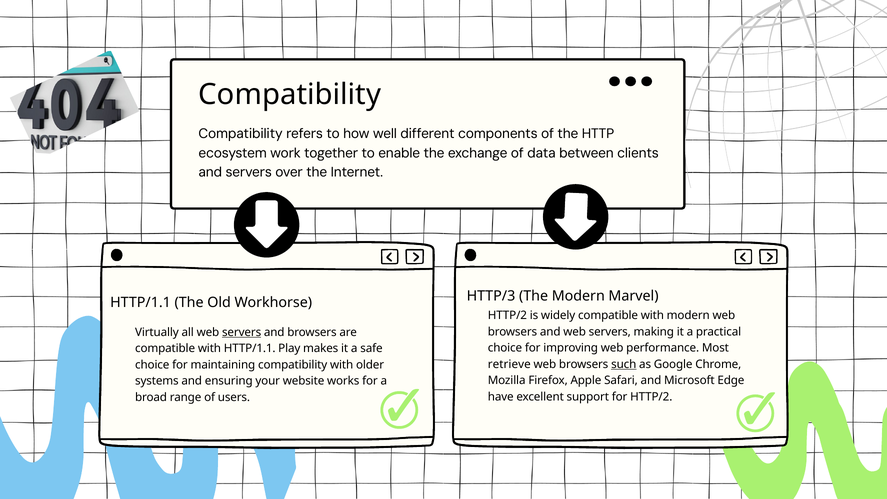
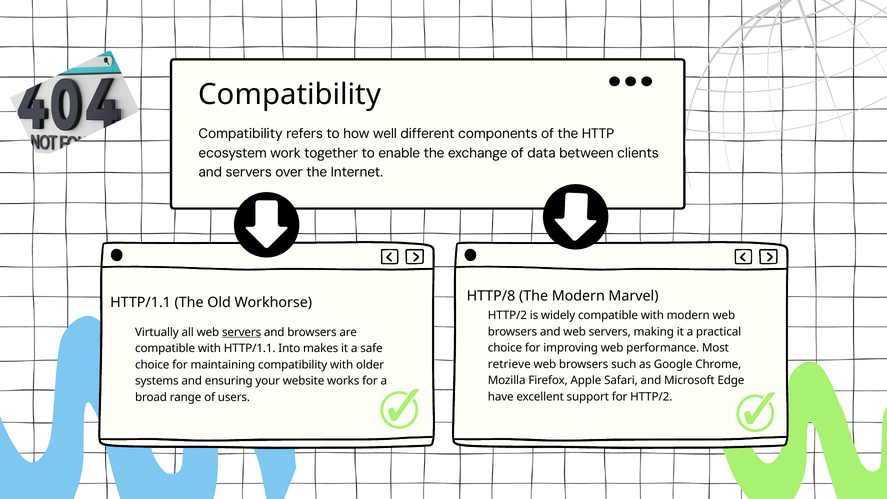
HTTP/3: HTTP/3 -> HTTP/8 (491, 296)
Play: Play -> Into (289, 348)
such underline: present -> none (624, 364)
